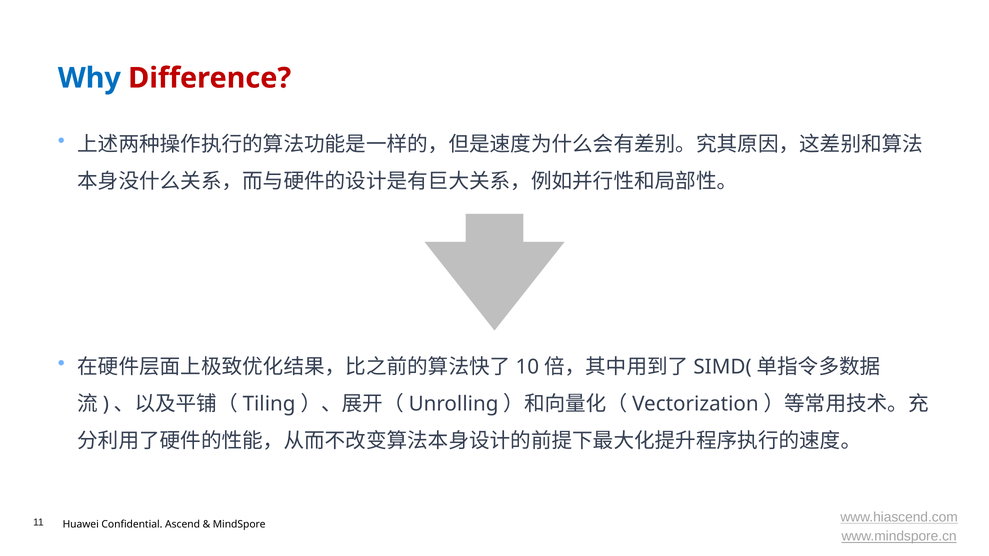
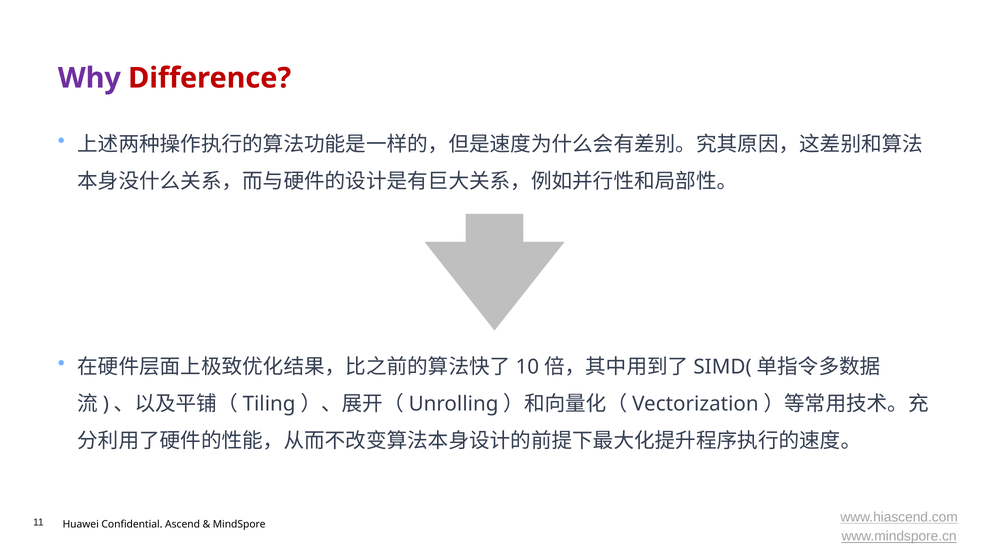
Why colour: blue -> purple (89, 78)
